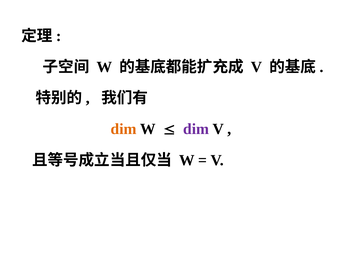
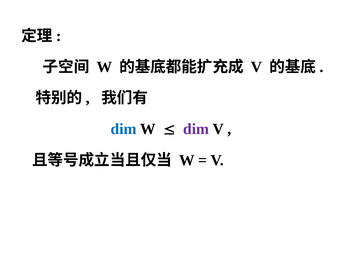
dim colour: orange -> blue (124, 129)
